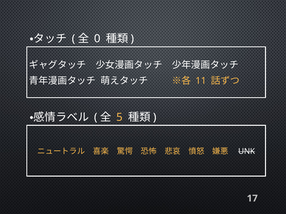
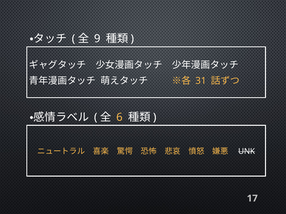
0: 0 -> 9 (97, 39)
11: 11 -> 31 (201, 81)
5: 5 -> 6 (119, 117)
